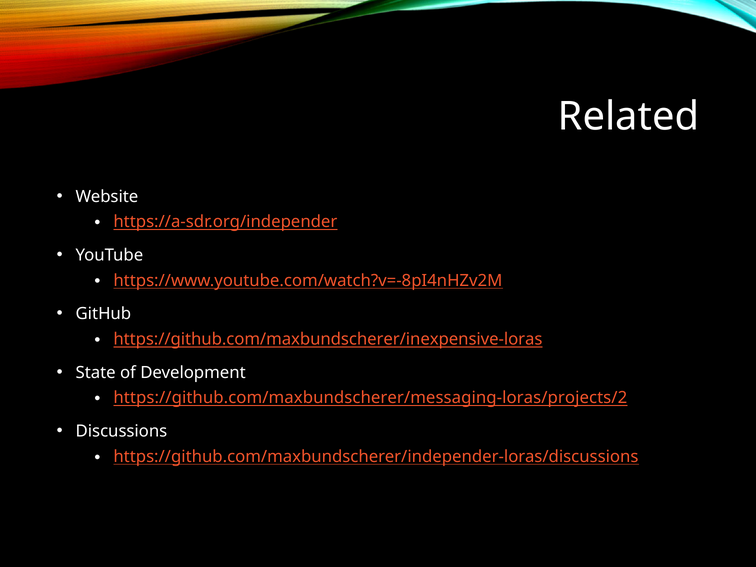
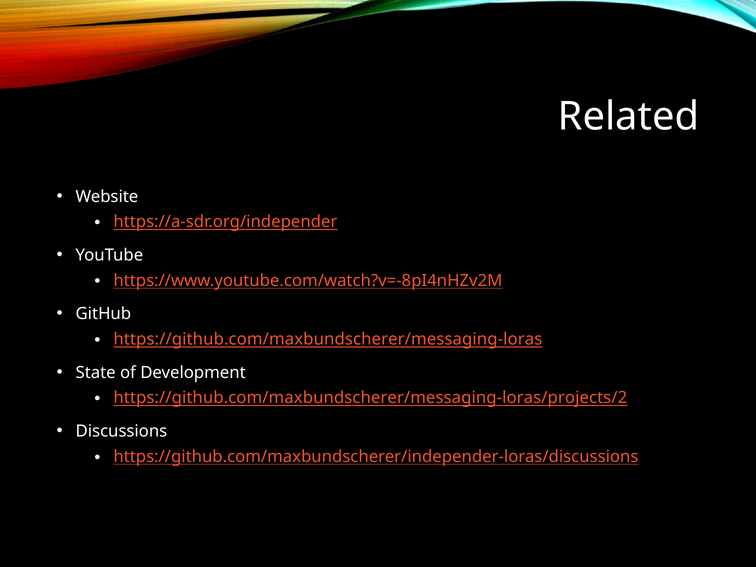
https://github.com/maxbundscherer/inexpensive-loras: https://github.com/maxbundscherer/inexpensive-loras -> https://github.com/maxbundscherer/messaging-loras (328, 339)
